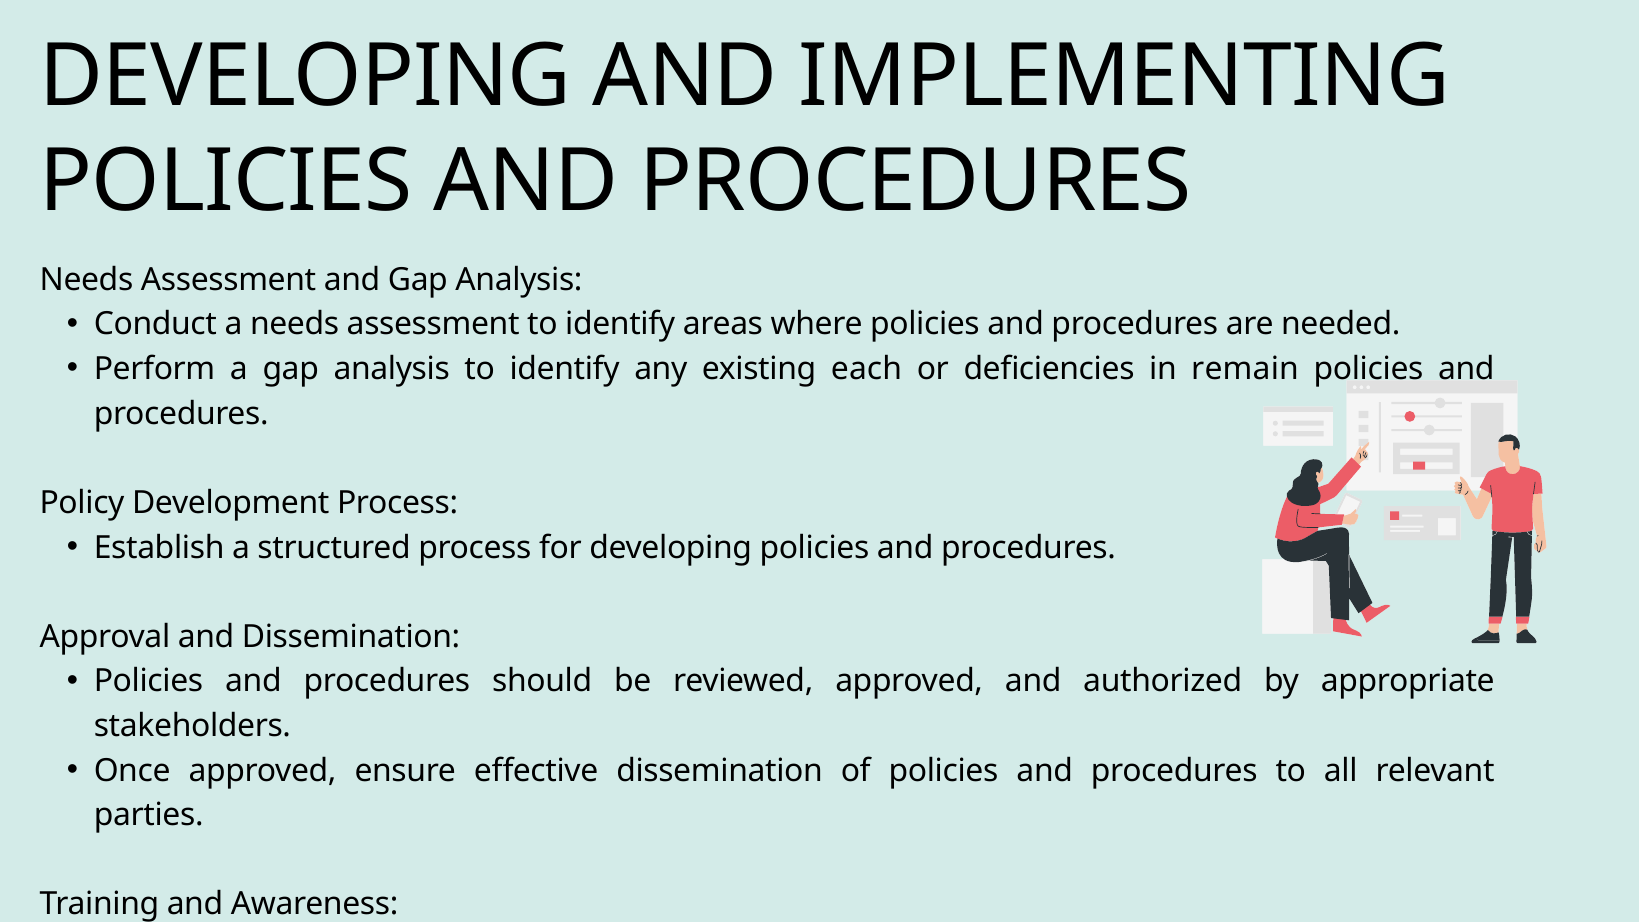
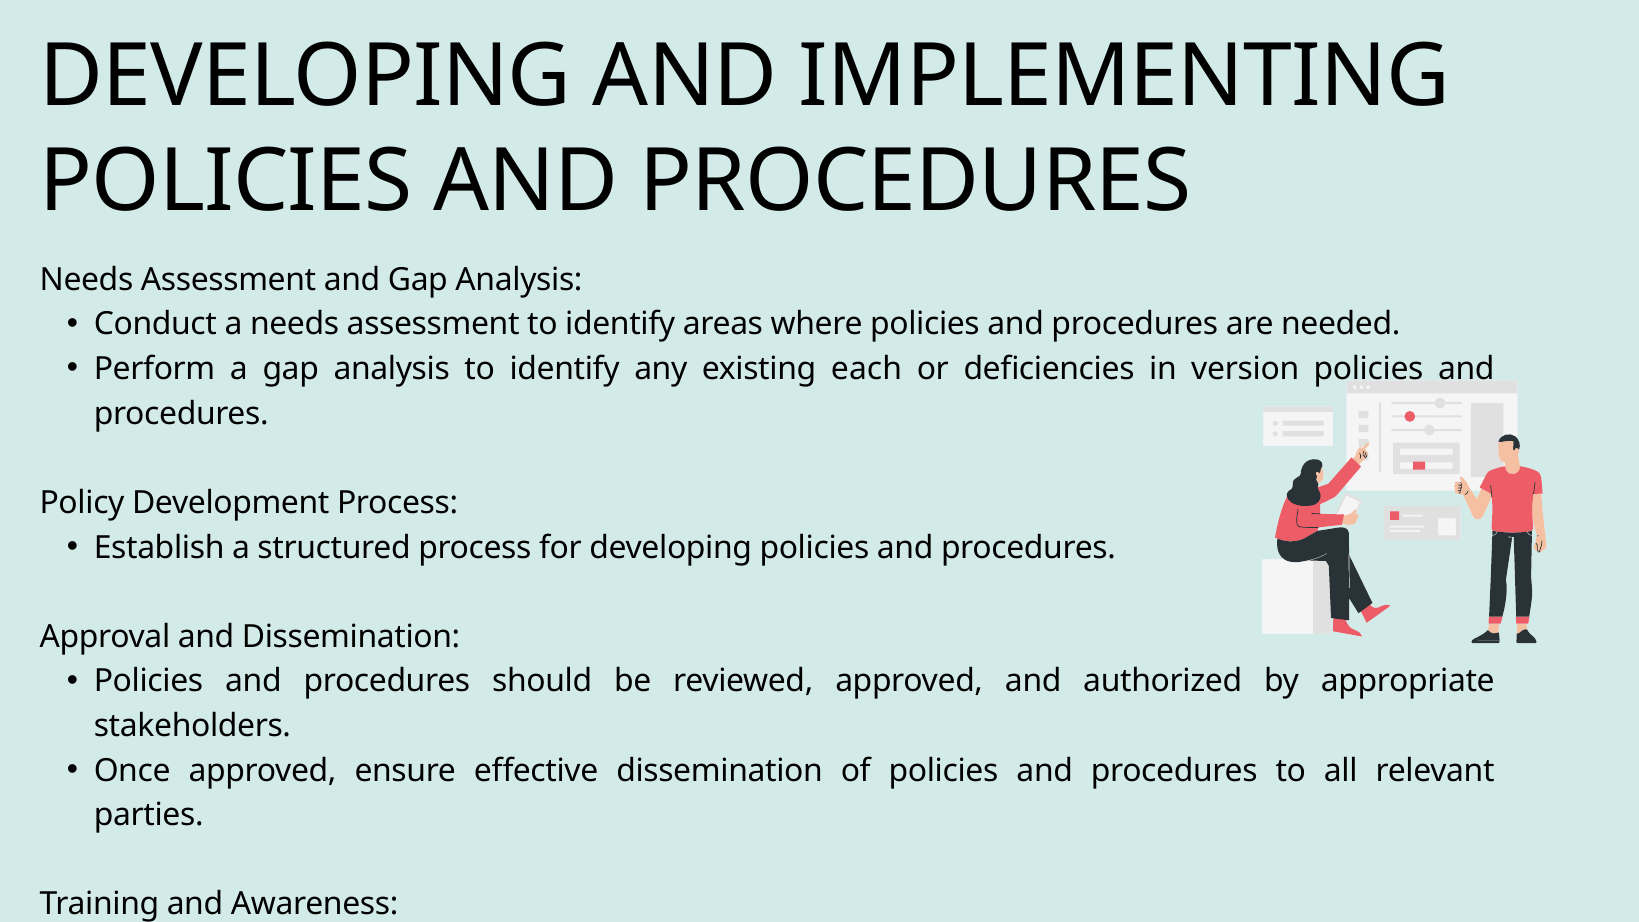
remain: remain -> version (1245, 369)
